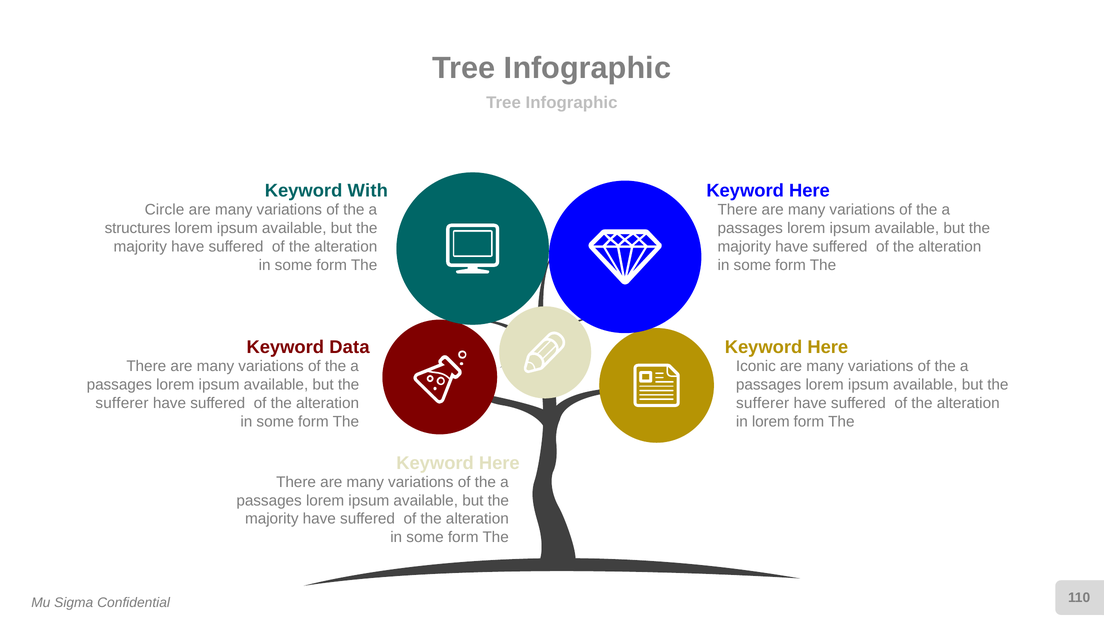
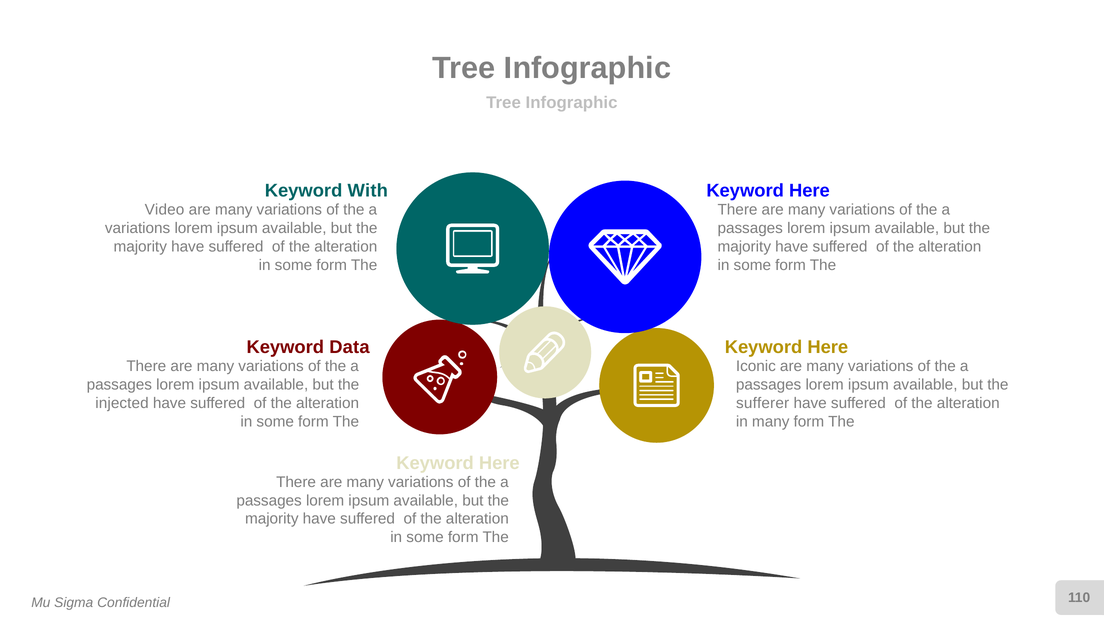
Circle: Circle -> Video (165, 210)
structures: structures -> variations (138, 228)
sufferer: sufferer -> injected (122, 403)
in lorem: lorem -> many (771, 421)
